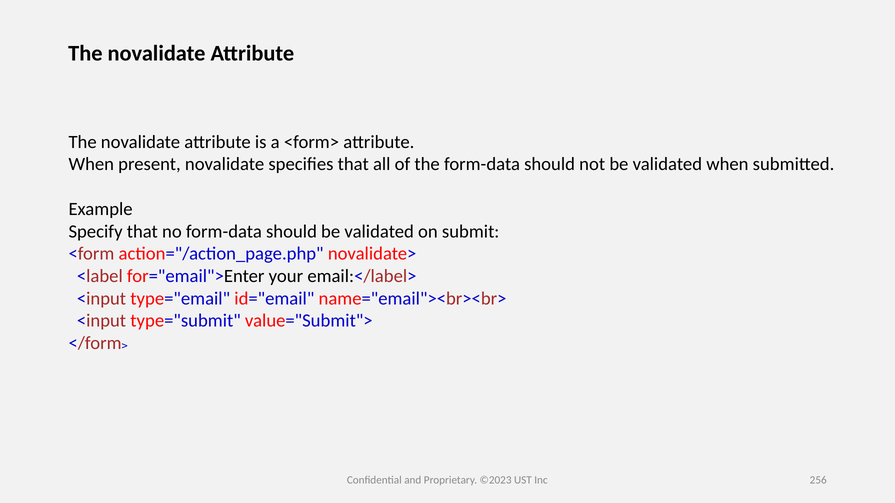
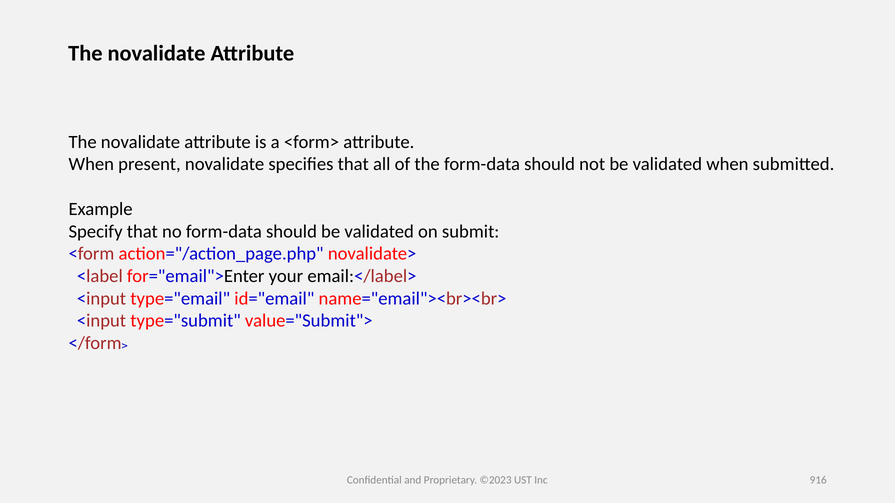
256: 256 -> 916 (818, 481)
